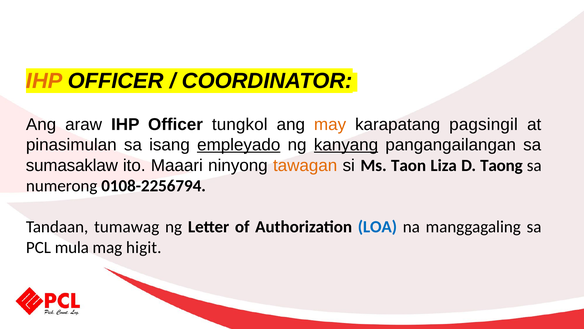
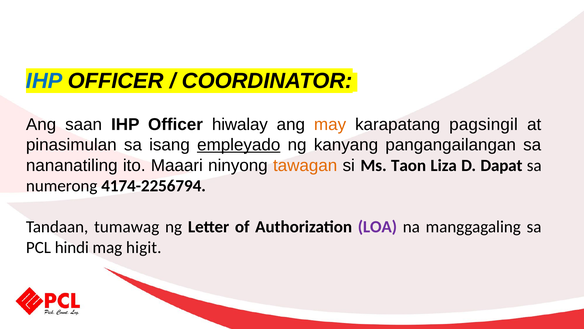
IHP colour: orange -> blue (44, 81)
araw: araw -> saan (84, 124)
tungkol: tungkol -> hiwalay (240, 124)
kanyang underline: present -> none (346, 145)
sumasaklaw: sumasaklaw -> nananatiling (72, 165)
Taong: Taong -> Dapat (501, 165)
0108-2256794: 0108-2256794 -> 4174-2256794 (154, 186)
LOA colour: blue -> purple (377, 227)
mula: mula -> hindi (72, 247)
